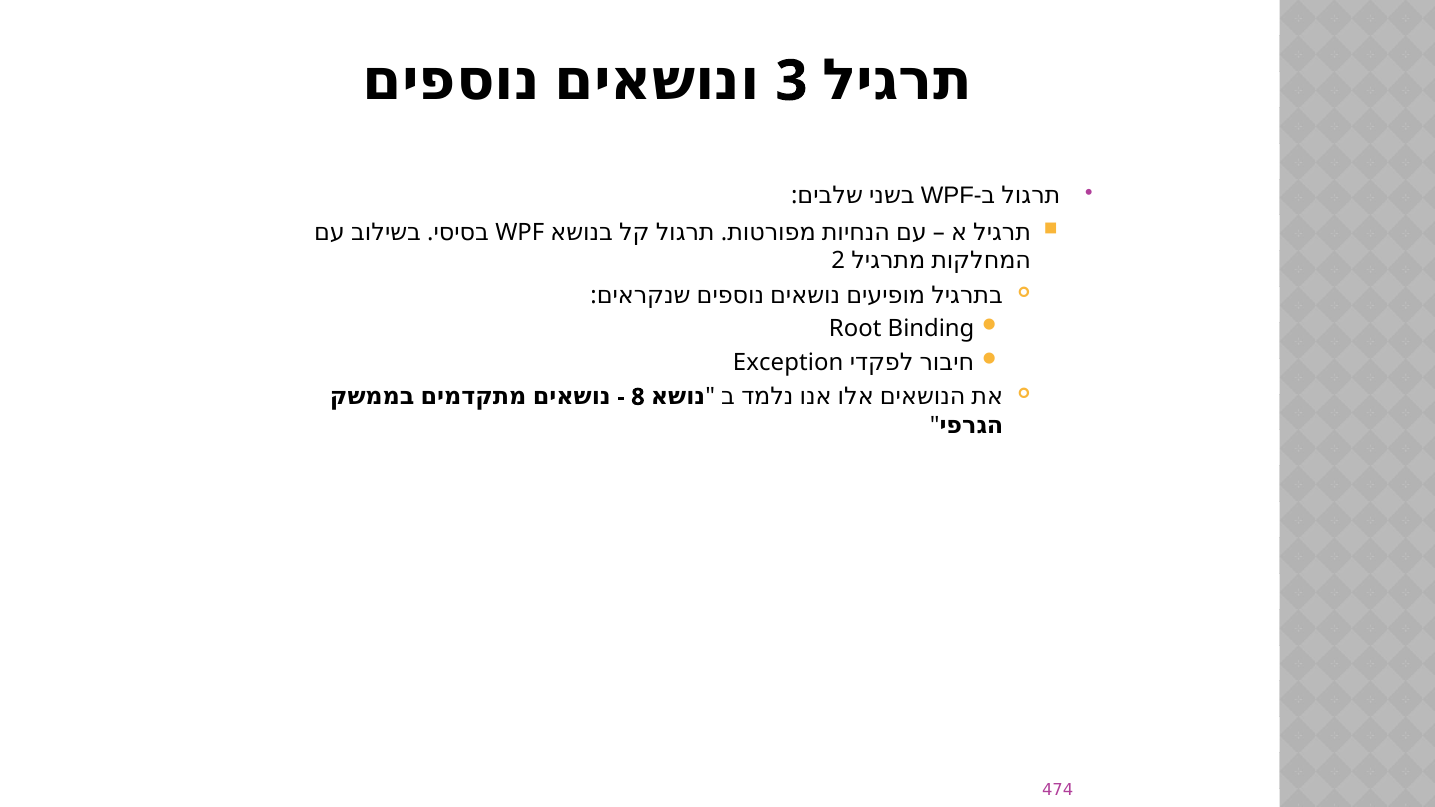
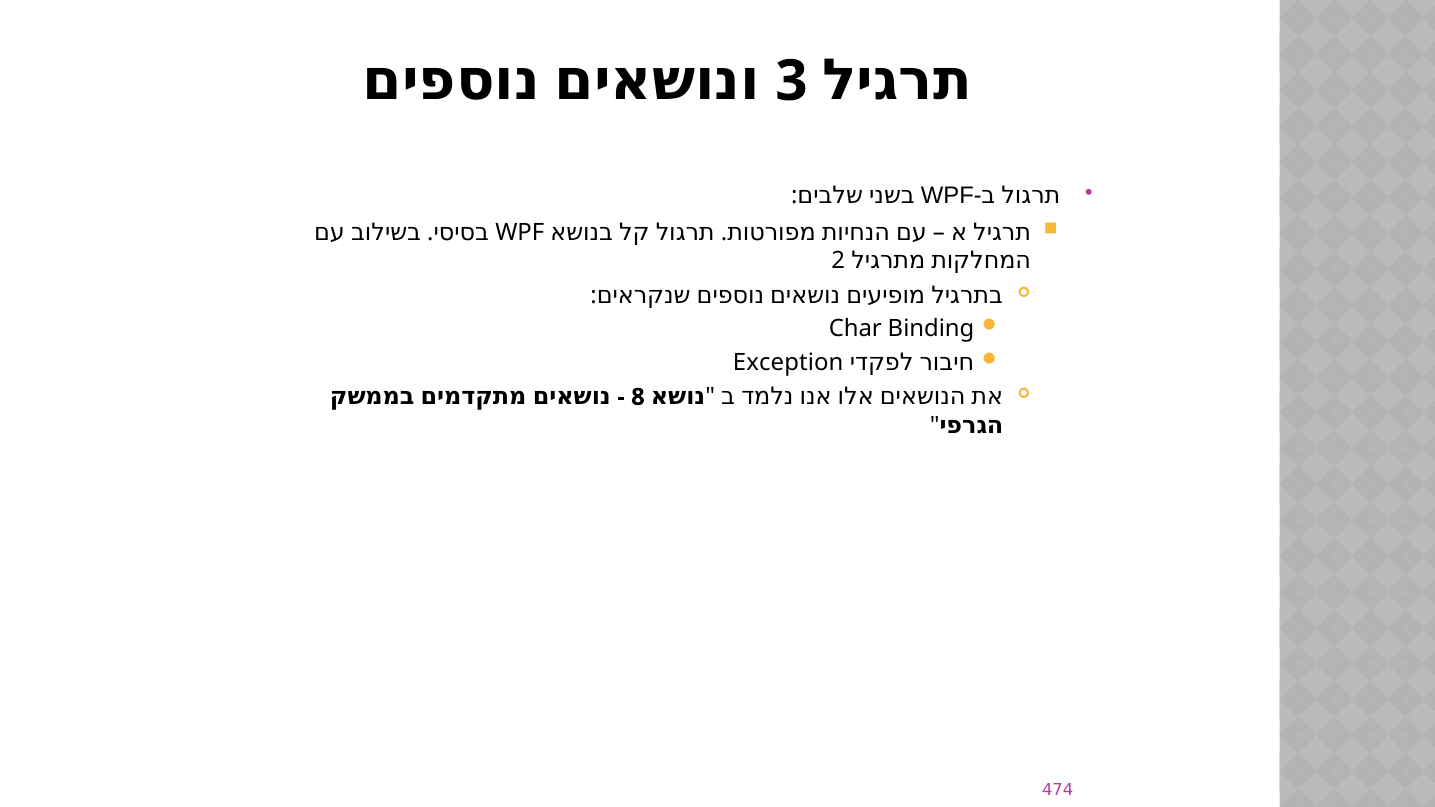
Root: Root -> Char (855, 329)
